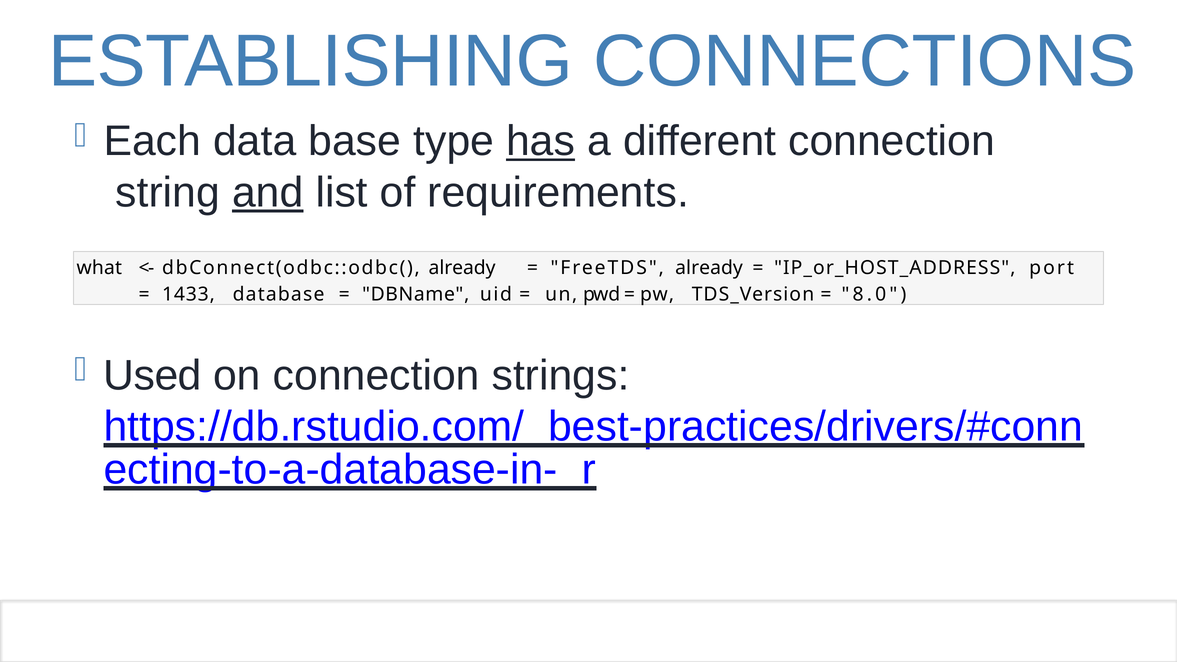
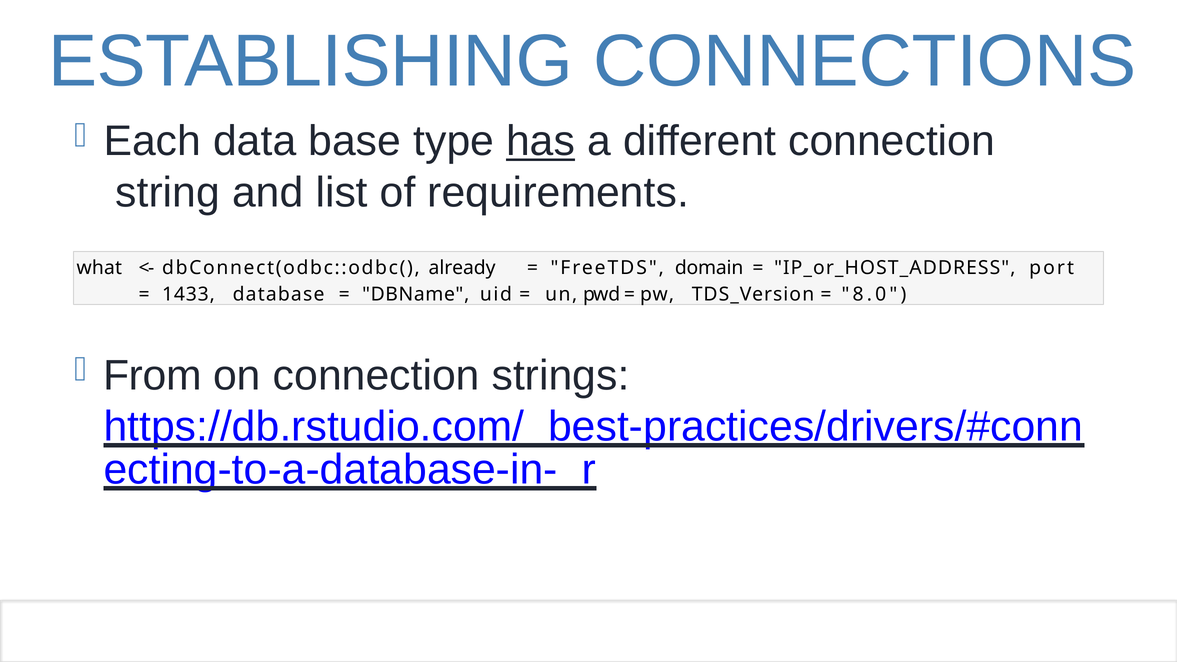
and underline: present -> none (268, 193)
FreeTDS already: already -> domain (709, 268)
Used: Used -> From (152, 376)
